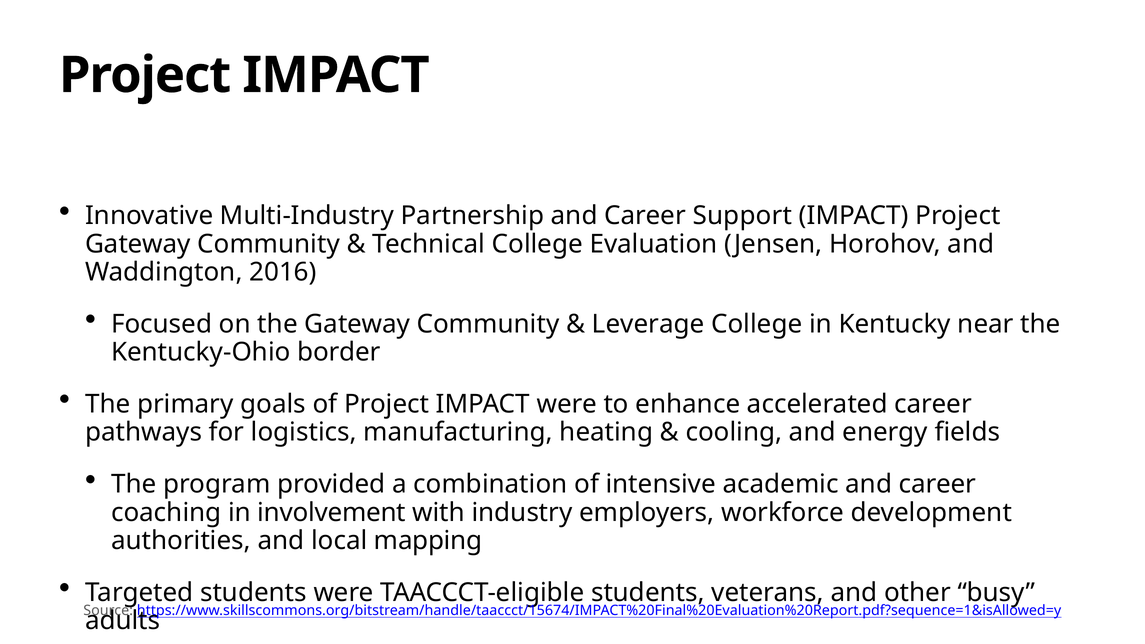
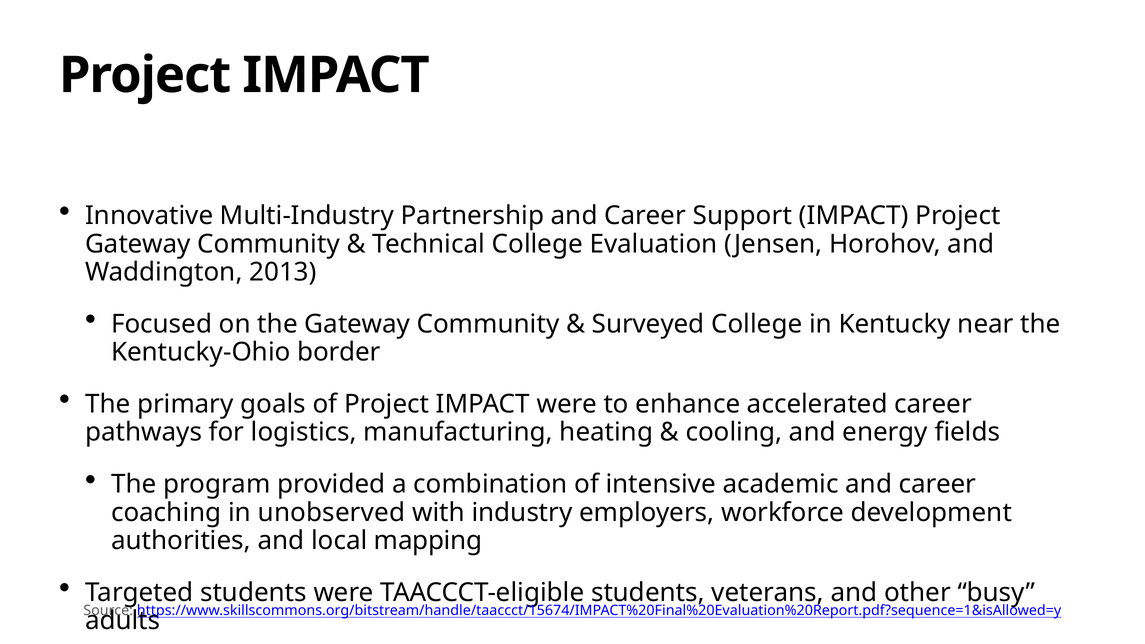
2016: 2016 -> 2013 (283, 272)
Leverage: Leverage -> Surveyed (648, 324)
involvement: involvement -> unobserved (331, 513)
